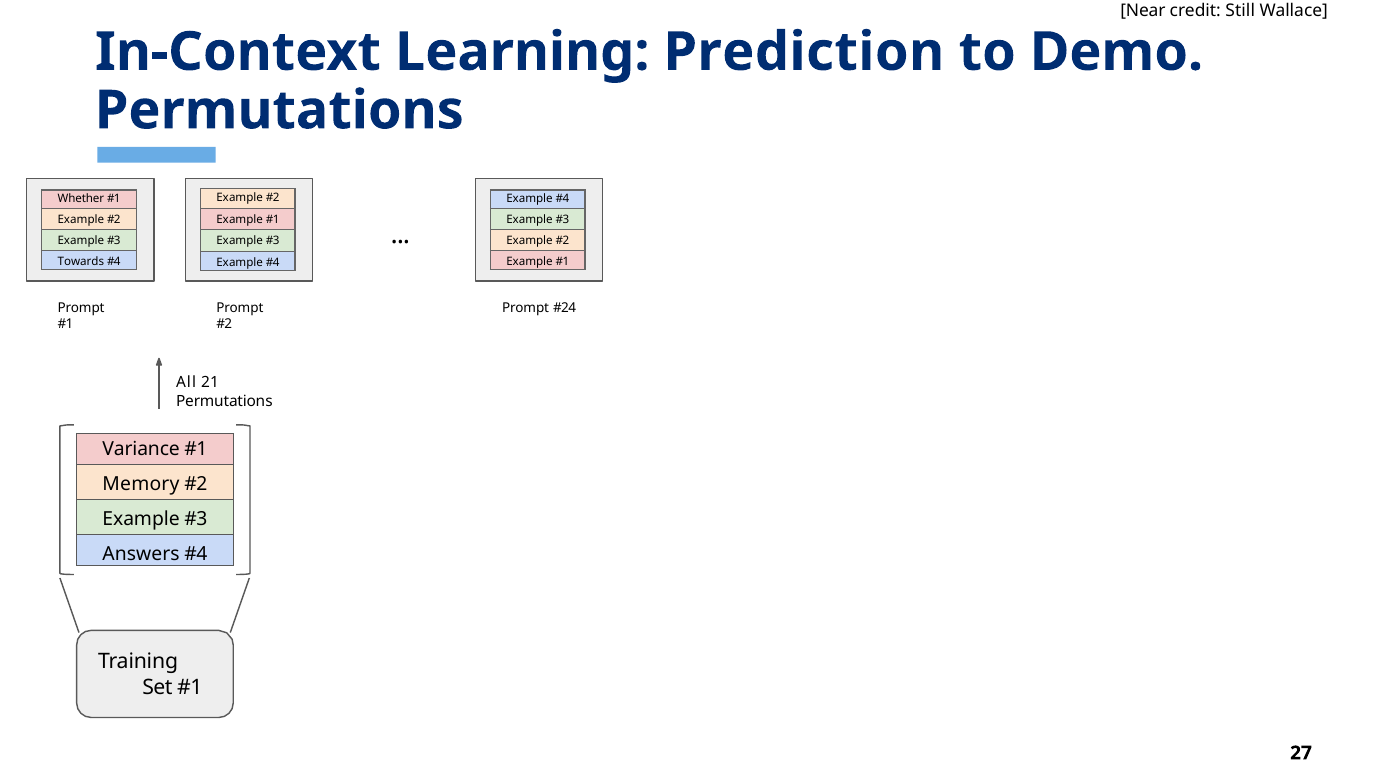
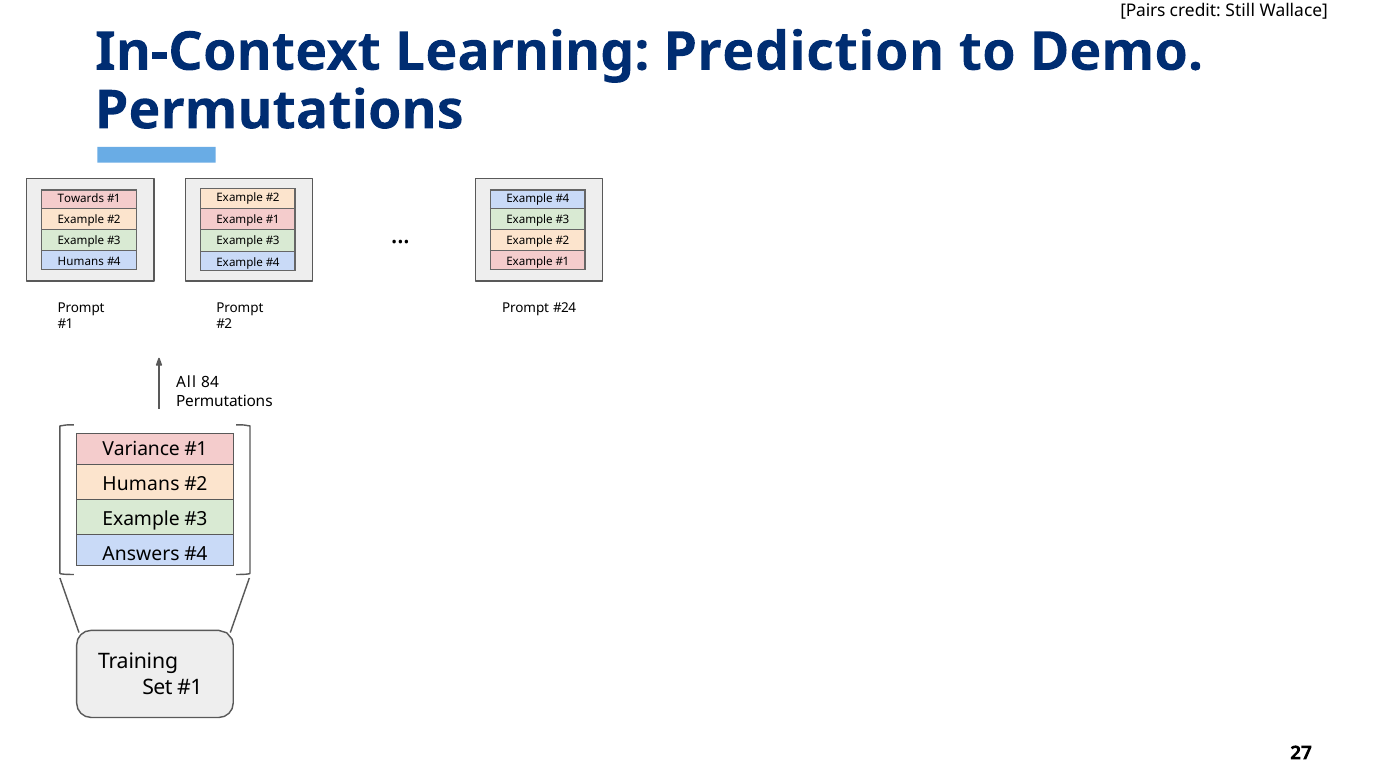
Near: Near -> Pairs (1143, 10)
Whether: Whether -> Towards (81, 199)
Towards: Towards -> Humans (81, 262)
21: 21 -> 84 (210, 382)
Memory: Memory -> Humans (141, 484)
